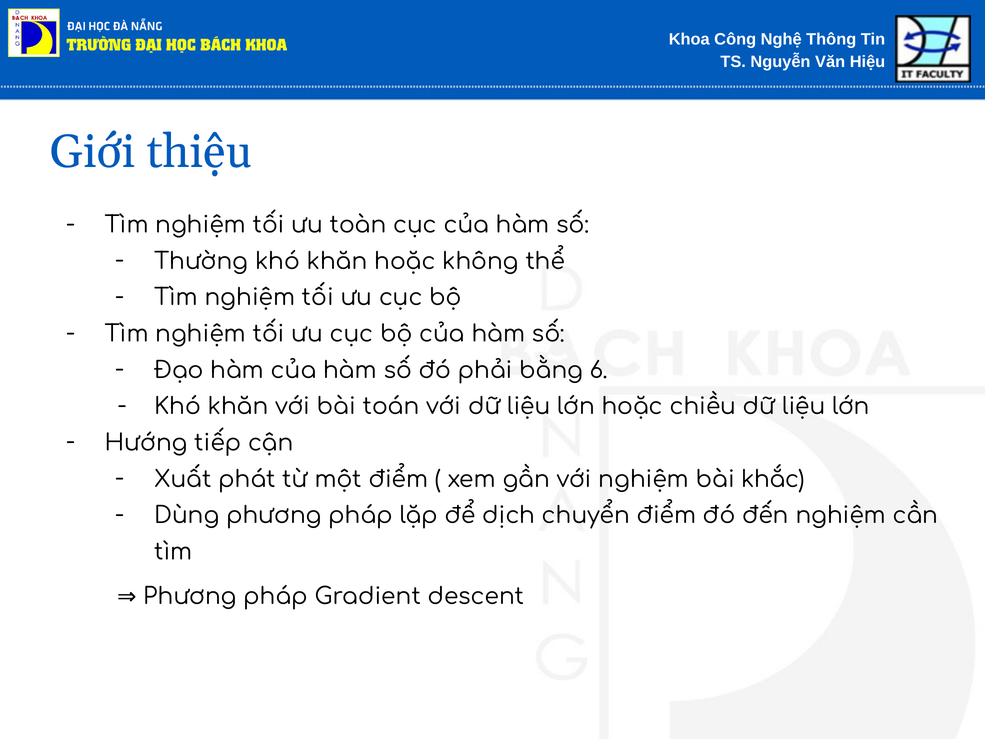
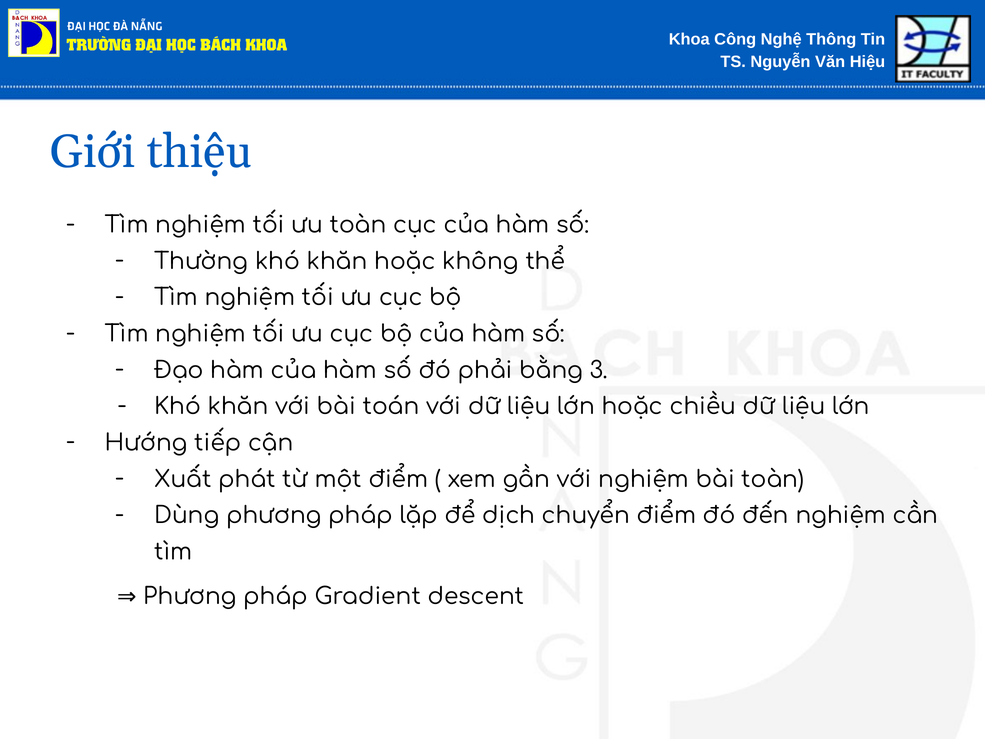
6: 6 -> 3 (599, 370)
bài khắc: khắc -> toàn (773, 479)
